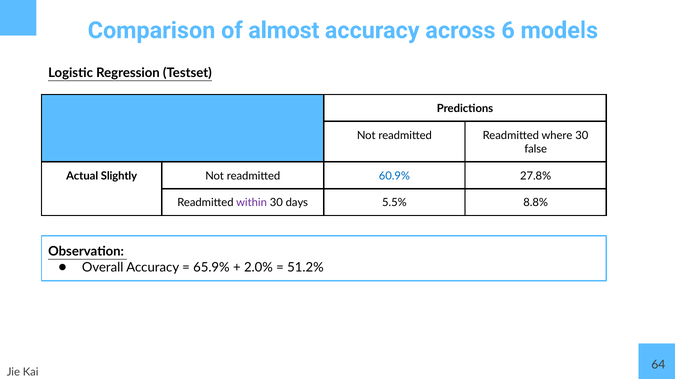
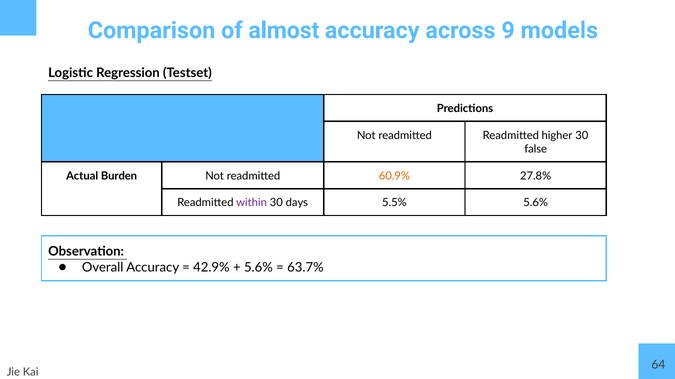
6: 6 -> 9 (508, 30)
where: where -> higher (557, 136)
Slightly: Slightly -> Burden (119, 176)
60.9% colour: blue -> orange (394, 176)
5.5% 8.8%: 8.8% -> 5.6% (536, 203)
65.9%: 65.9% -> 42.9% (211, 268)
2.0%: 2.0% -> 5.6% (258, 268)
51.2%: 51.2% -> 63.7% (305, 268)
